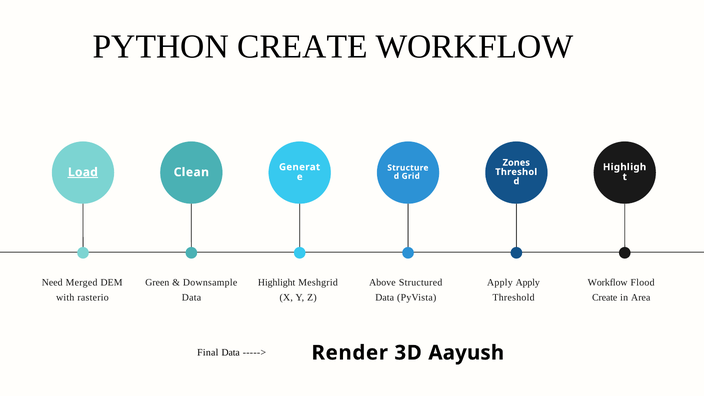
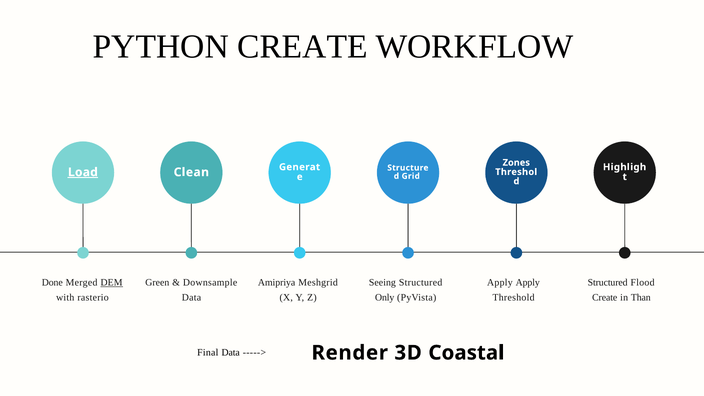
Need: Need -> Done (52, 283)
DEM underline: none -> present (112, 283)
Highlight: Highlight -> Amipriya (277, 283)
Above: Above -> Seeing (382, 283)
Workflow: Workflow -> Structured (608, 283)
Data: Data -> Only (385, 297)
Area: Area -> Than (641, 297)
Aayush: Aayush -> Coastal (466, 353)
